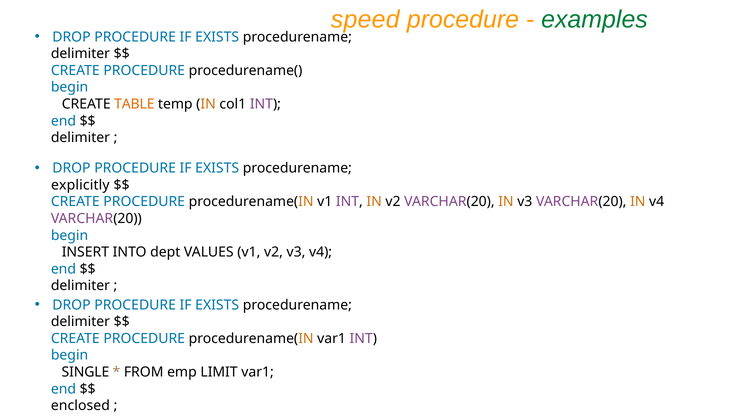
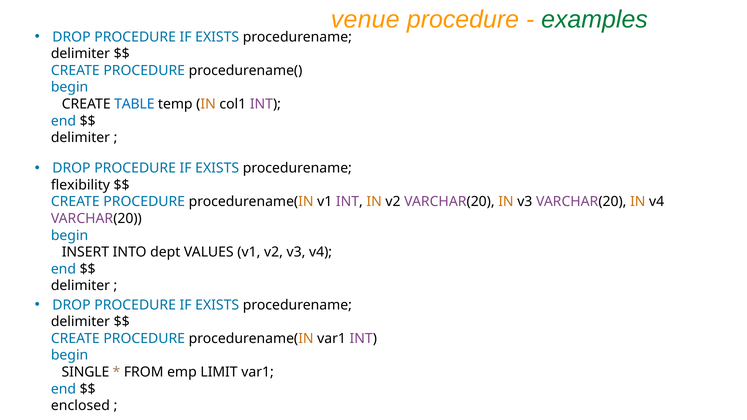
speed: speed -> venue (365, 19)
TABLE colour: orange -> blue (134, 104)
explicitly: explicitly -> flexibility (80, 185)
